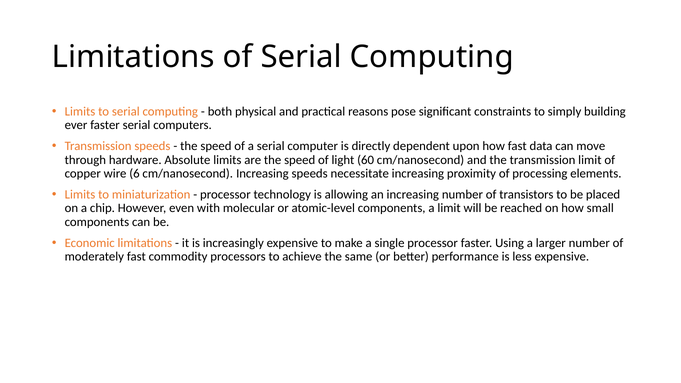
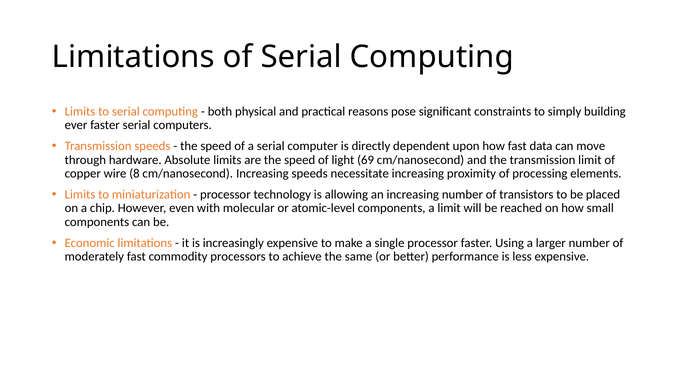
60: 60 -> 69 (366, 160)
6: 6 -> 8 (134, 174)
